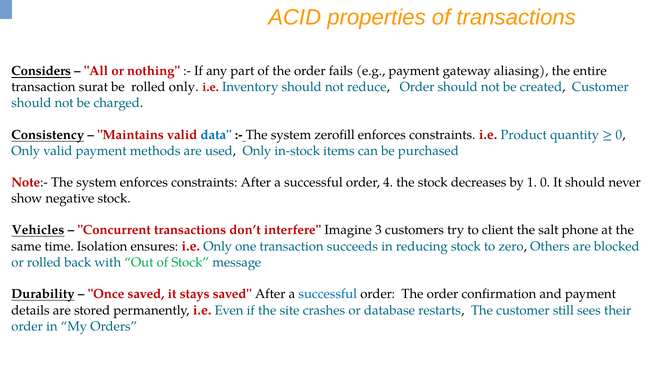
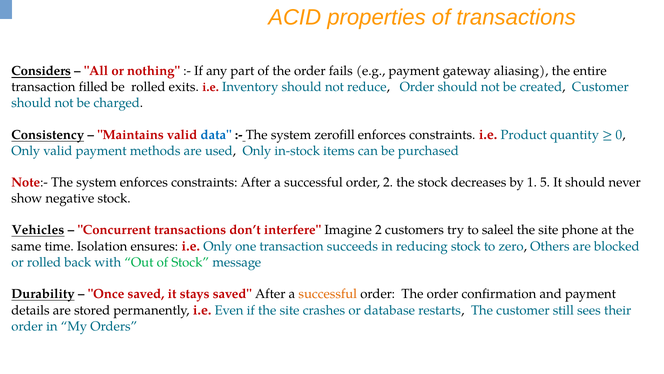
surat: surat -> filled (93, 87)
rolled only: only -> exits (184, 87)
order 4: 4 -> 2 (388, 182)
1 0: 0 -> 5 (545, 182)
Imagine 3: 3 -> 2 (378, 230)
client: client -> saleel (498, 230)
salt: salt -> site (548, 230)
successful colour: blue -> orange (328, 293)
